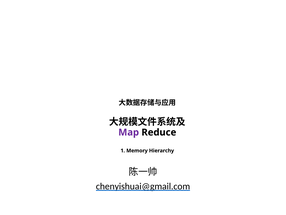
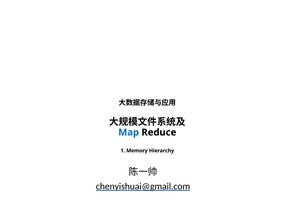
Map colour: purple -> blue (129, 132)
